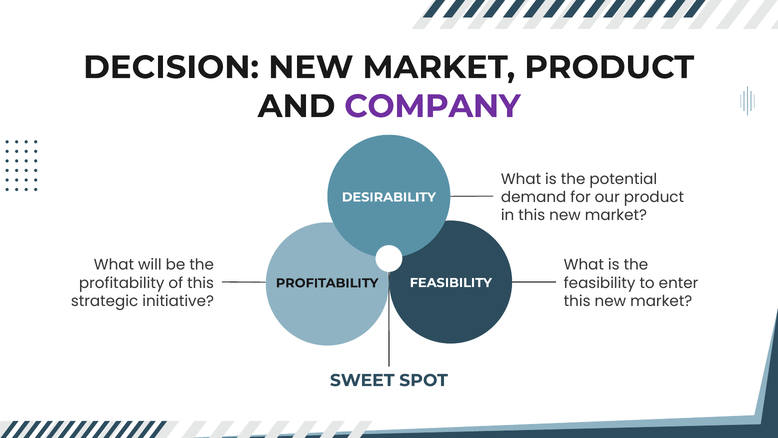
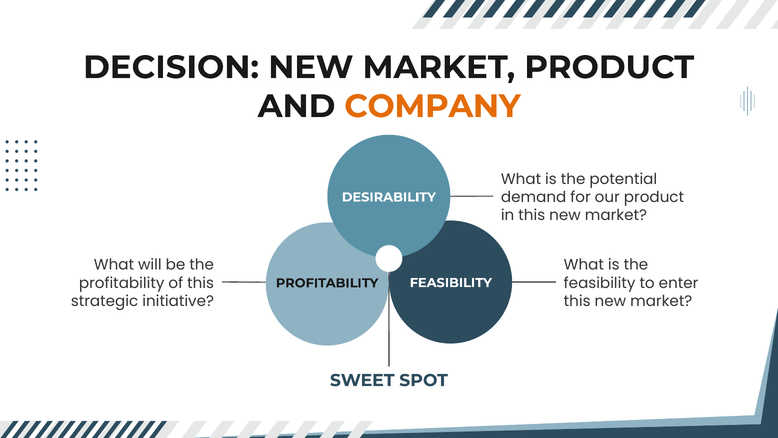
COMPANY colour: purple -> orange (432, 106)
